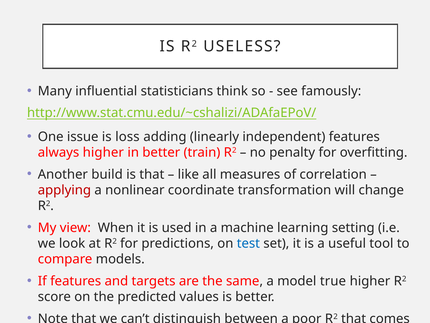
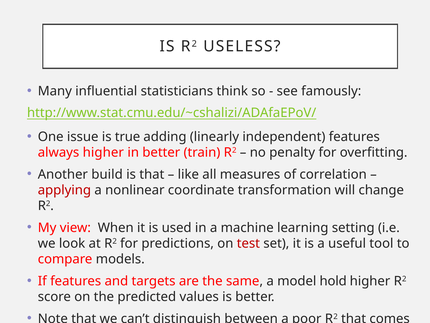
loss: loss -> true (128, 137)
test colour: blue -> red (248, 243)
true: true -> hold (333, 281)
